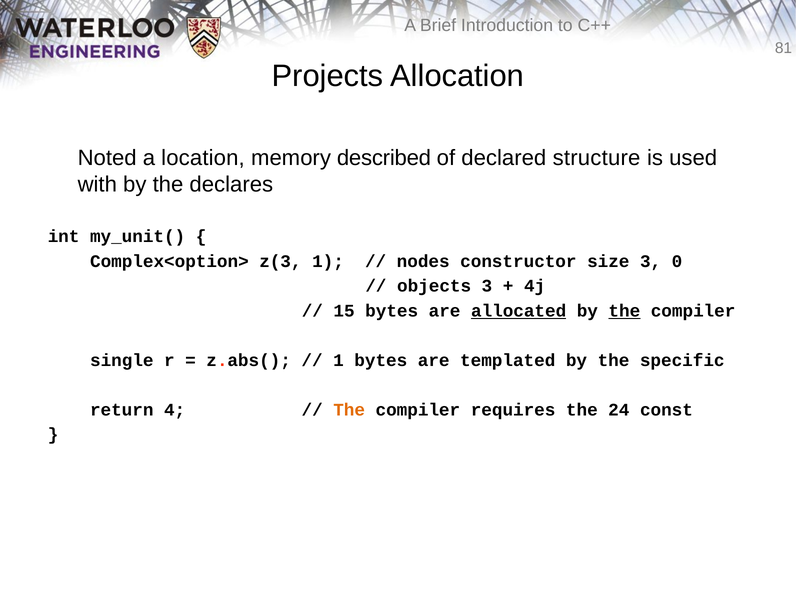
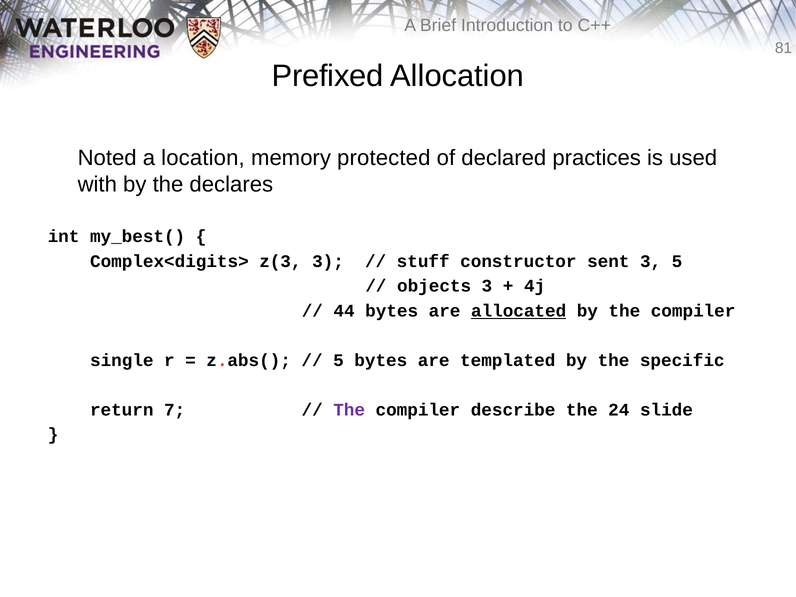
Projects: Projects -> Prefixed (328, 76)
described: described -> protected (384, 158)
structure: structure -> practices (597, 158)
my_unit(: my_unit( -> my_best( (138, 237)
Complex<option>: Complex<option> -> Complex<digits> (169, 261)
z(3 1: 1 -> 3 (328, 261)
nodes: nodes -> stuff (423, 261)
size: size -> sent (608, 261)
3 0: 0 -> 5 (677, 261)
15: 15 -> 44 (344, 311)
the underline: present -> none (624, 311)
1: 1 -> 5 (339, 360)
4: 4 -> 7 (175, 410)
The colour: orange -> purple (349, 410)
requires: requires -> describe (513, 410)
const: const -> slide (666, 410)
